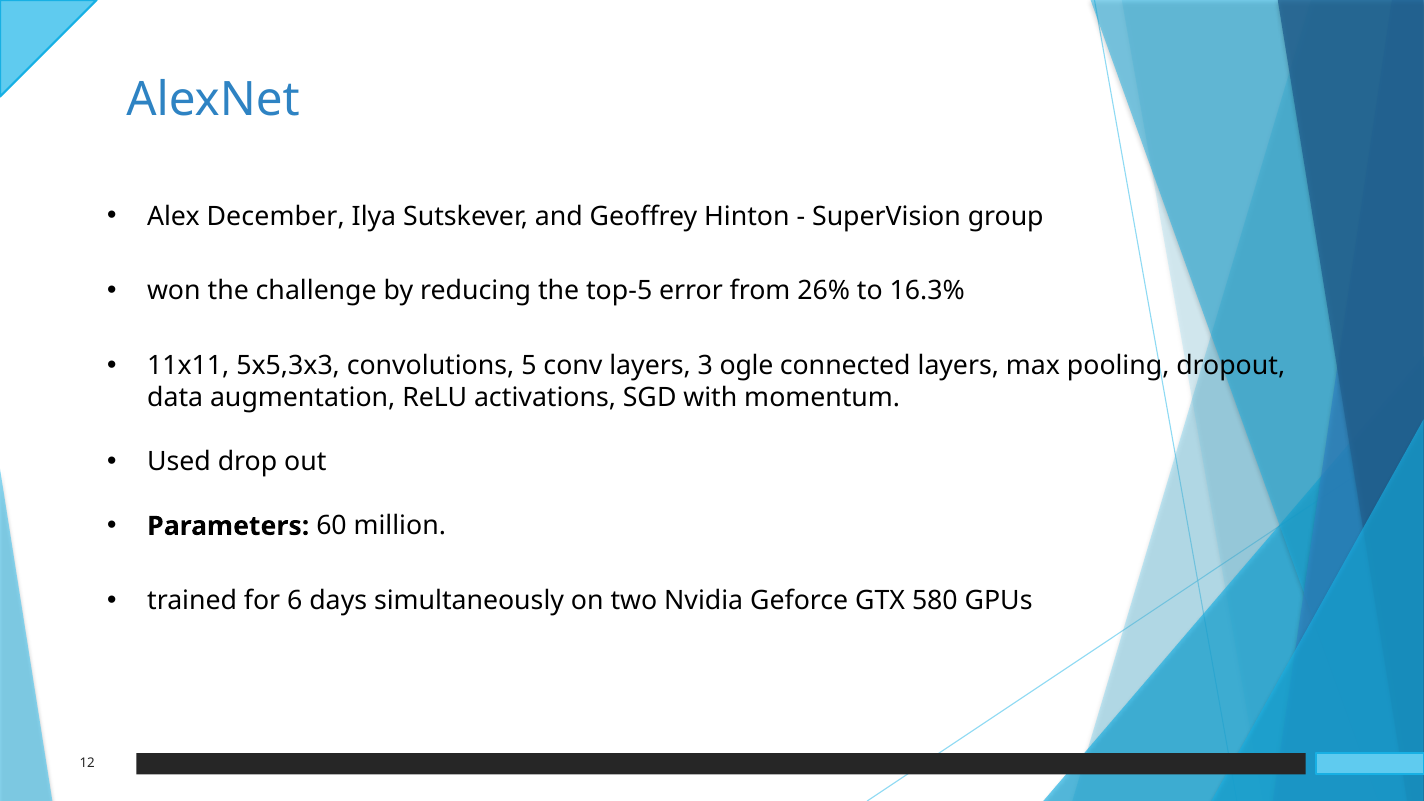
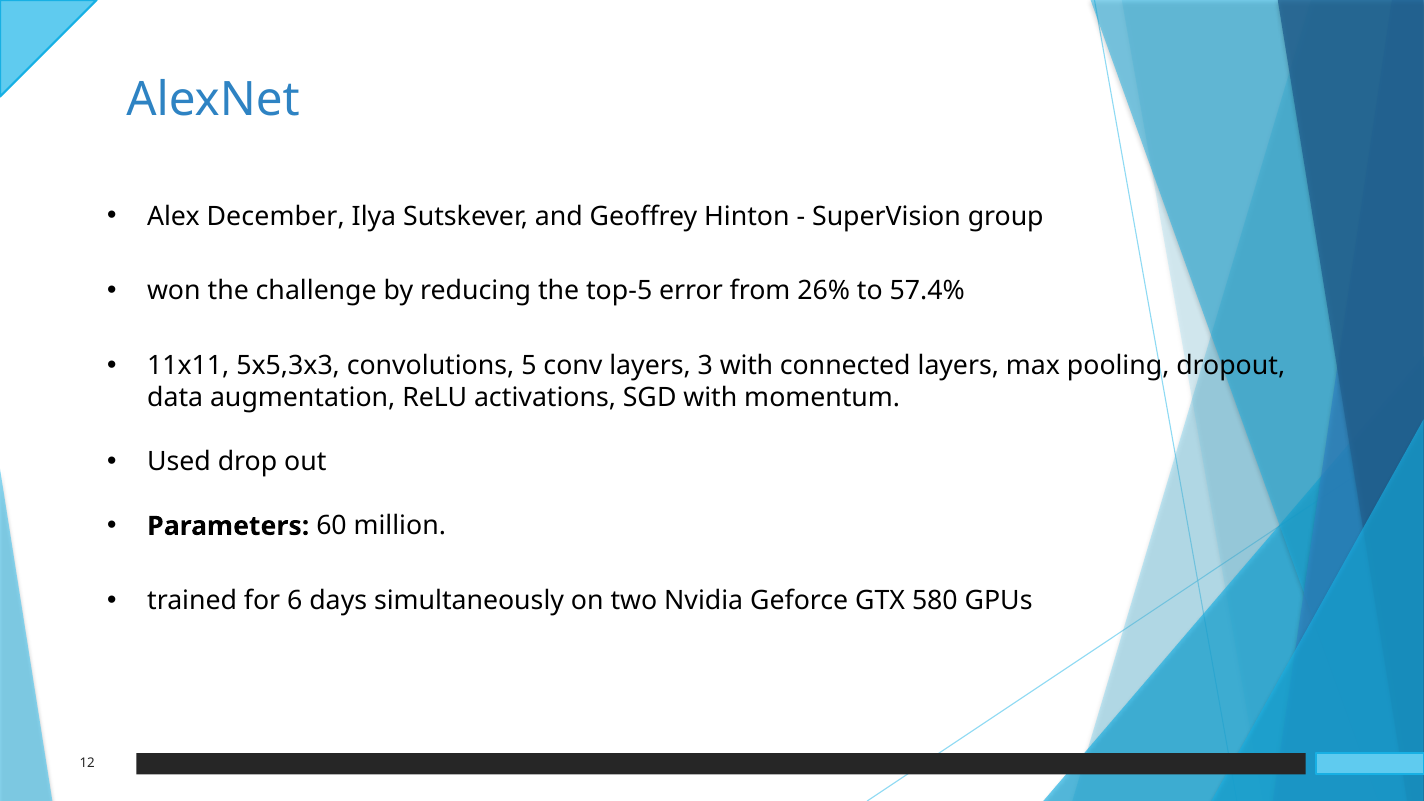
16.3%: 16.3% -> 57.4% (927, 291)
3 ogle: ogle -> with (747, 366)
